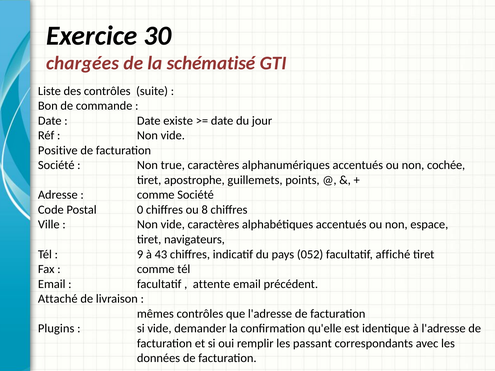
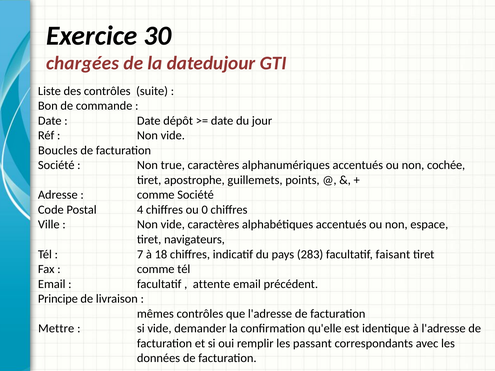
schématisé: schématisé -> datedujour (211, 63)
existe: existe -> dépôt (178, 121)
Positive: Positive -> Boucles (58, 150)
0: 0 -> 4 (140, 210)
8: 8 -> 0 (205, 210)
9: 9 -> 7 (140, 254)
43: 43 -> 18 (161, 254)
052: 052 -> 283 (310, 254)
affiché: affiché -> faisant (393, 254)
Attaché: Attaché -> Principe (58, 299)
Plugins: Plugins -> Mettre (56, 329)
